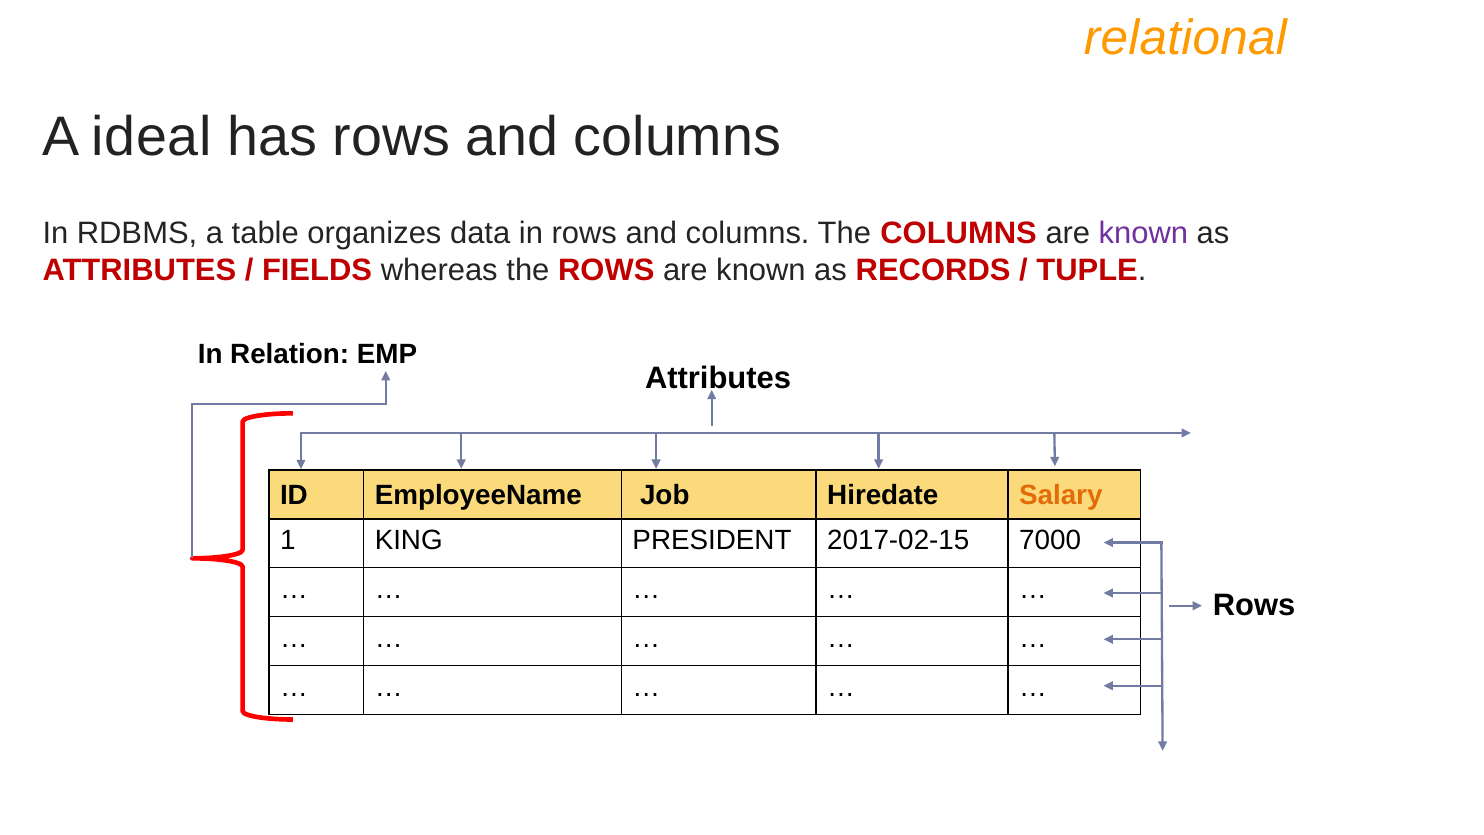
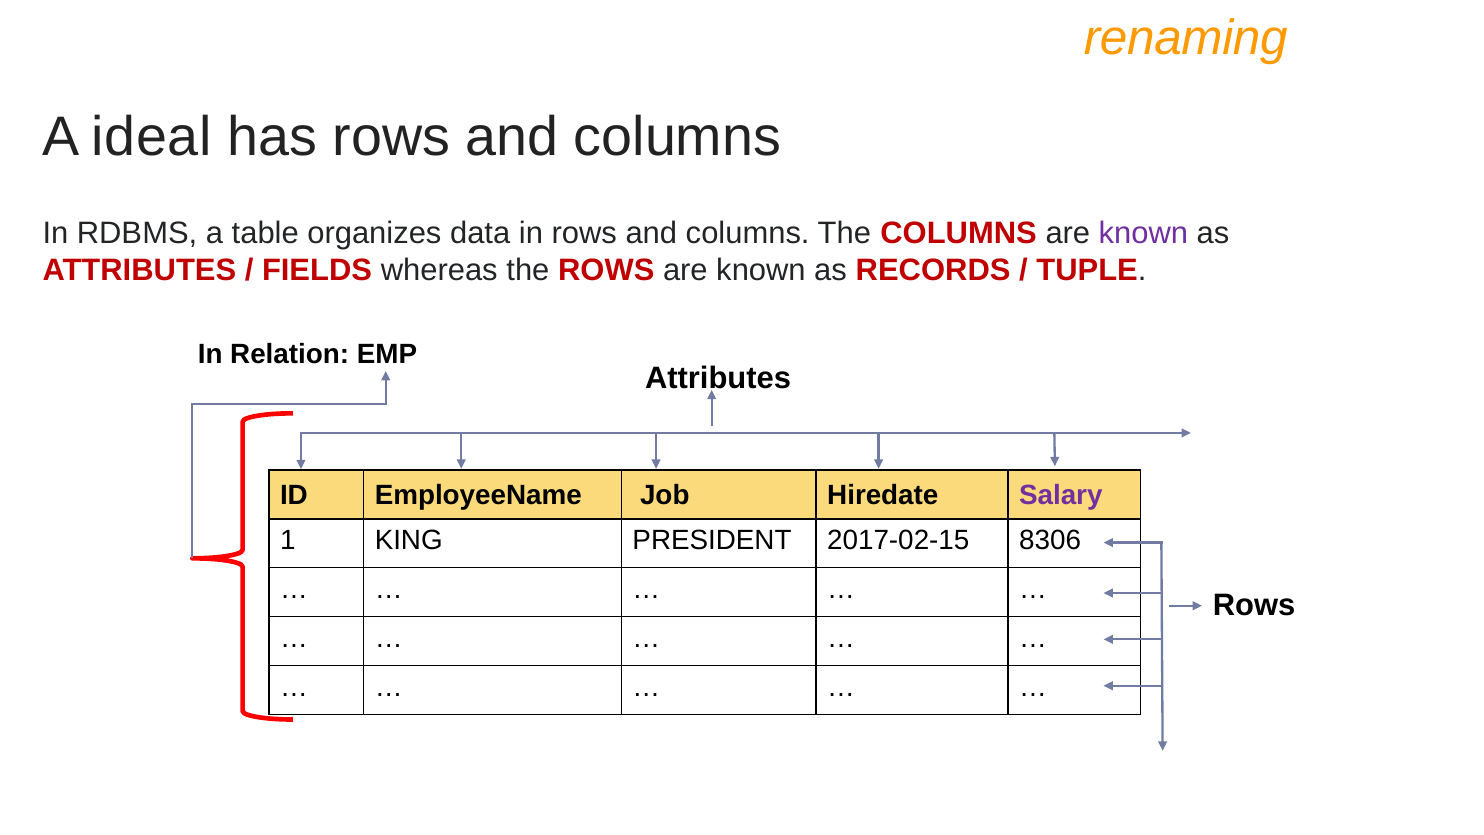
relational: relational -> renaming (1186, 39)
Salary colour: orange -> purple (1061, 495)
7000: 7000 -> 8306 (1050, 540)
